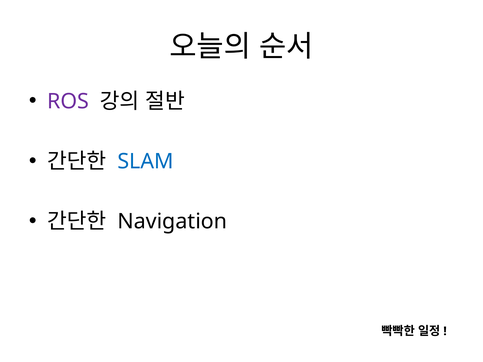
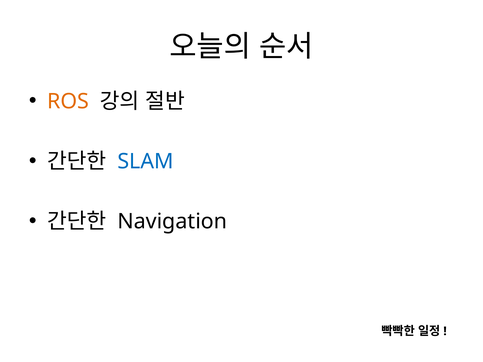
ROS colour: purple -> orange (68, 101)
